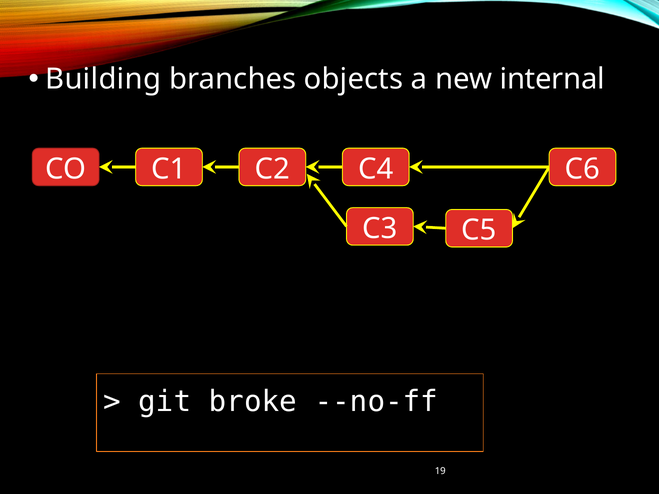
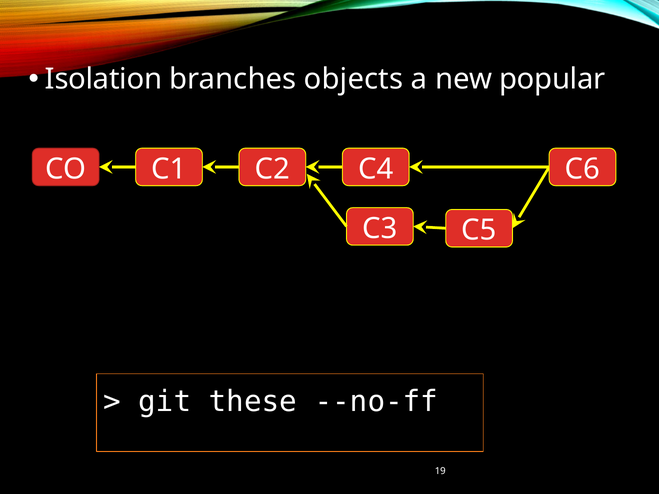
Building: Building -> Isolation (104, 79)
internal: internal -> popular (552, 79)
broke: broke -> these (253, 402)
